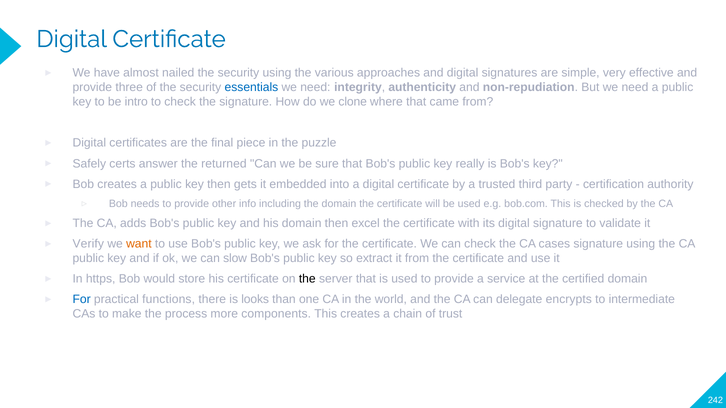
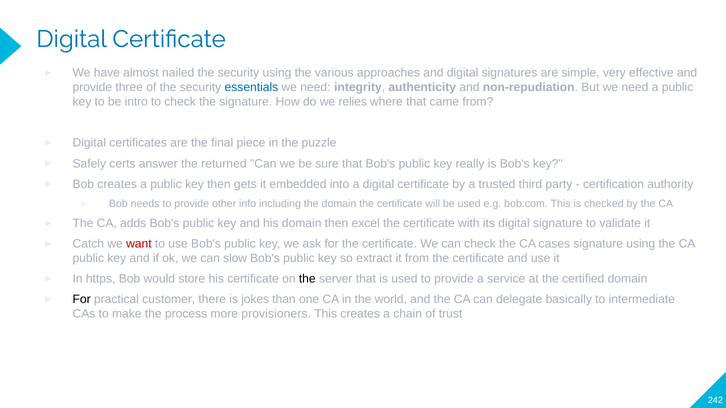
clone: clone -> relies (353, 102)
Verify: Verify -> Catch (88, 244)
want colour: orange -> red (139, 244)
For colour: blue -> black (82, 300)
functions: functions -> customer (169, 300)
looks: looks -> jokes (255, 300)
encrypts: encrypts -> basically (569, 300)
components: components -> provisioners (276, 314)
